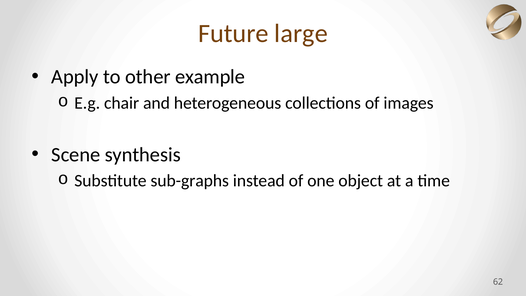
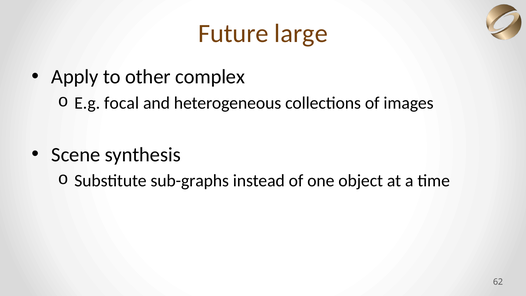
example: example -> complex (210, 77)
chair: chair -> focal (122, 103)
